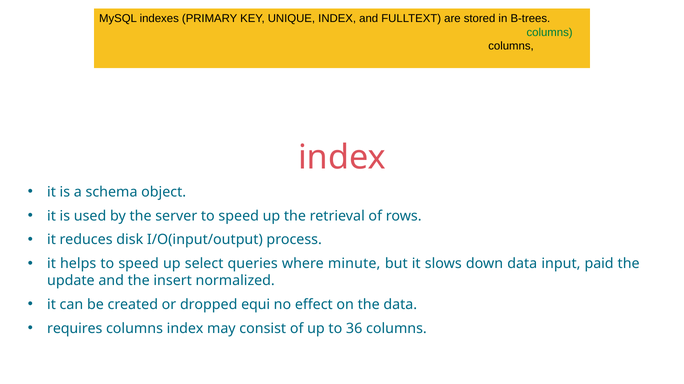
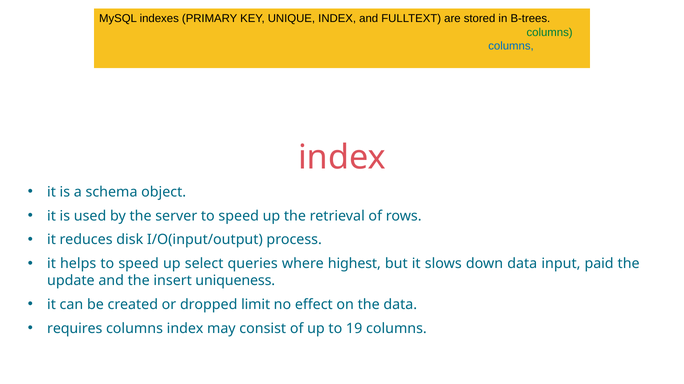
columns colour: black -> blue (511, 46)
minute: minute -> highest (354, 264)
normalized: normalized -> uniqueness (235, 281)
equi: equi -> limit (256, 305)
36: 36 -> 19 (354, 329)
